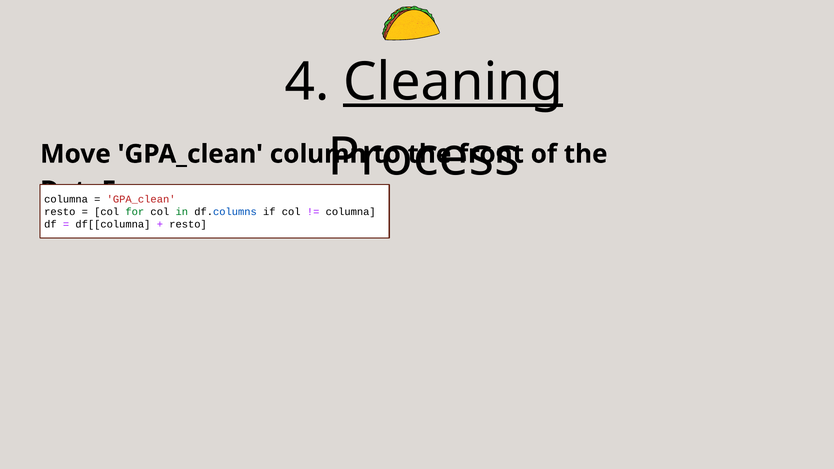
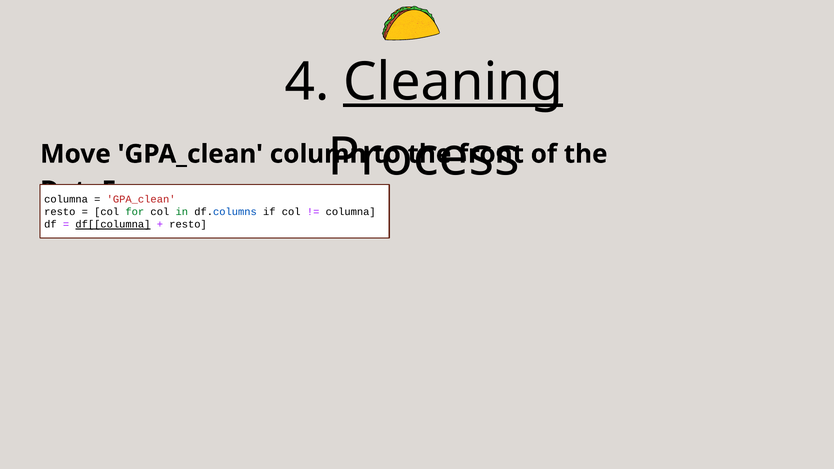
df[[columna underline: none -> present (113, 225)
